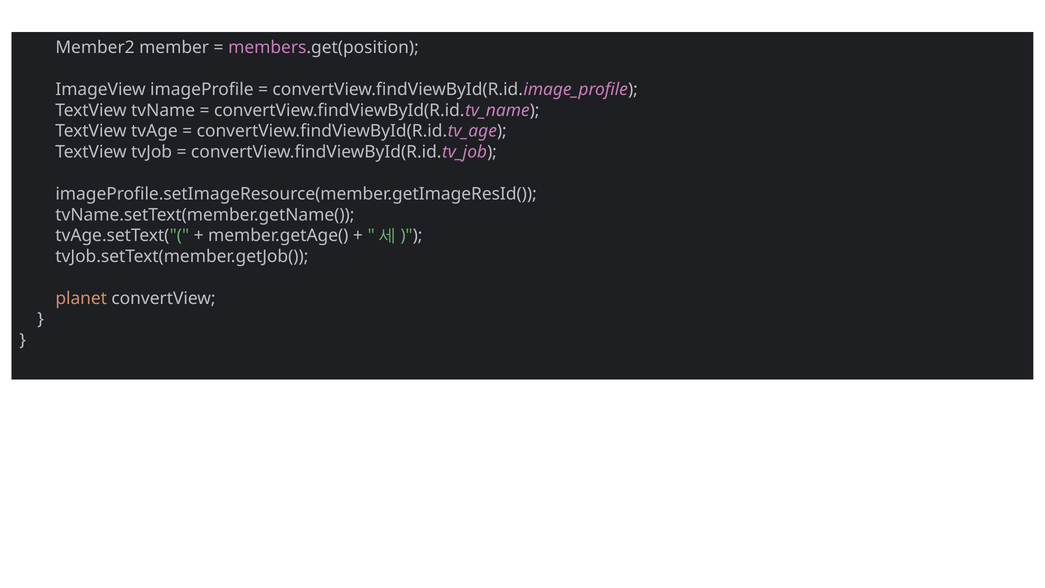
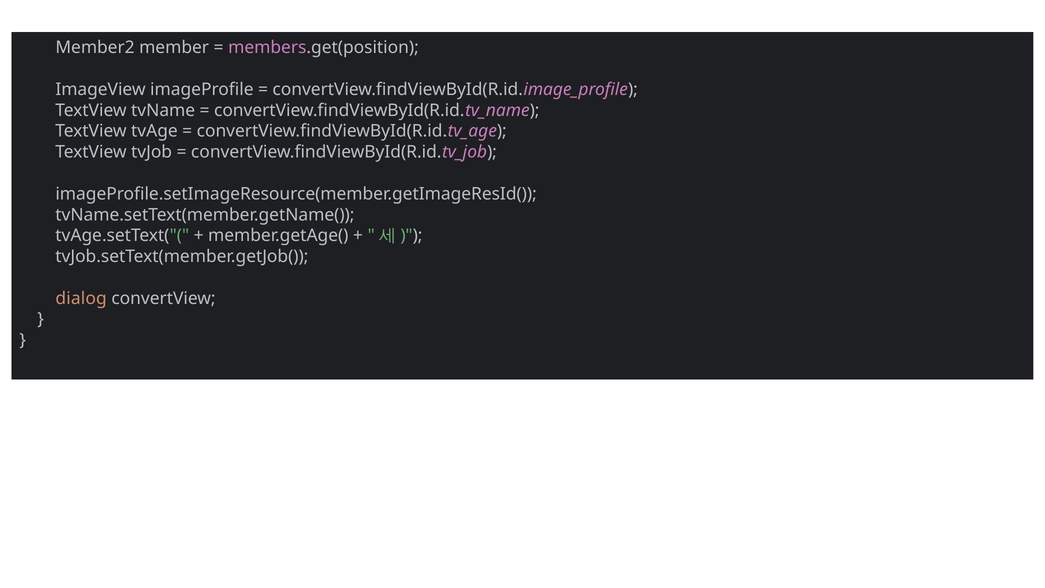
planet: planet -> dialog (81, 298)
